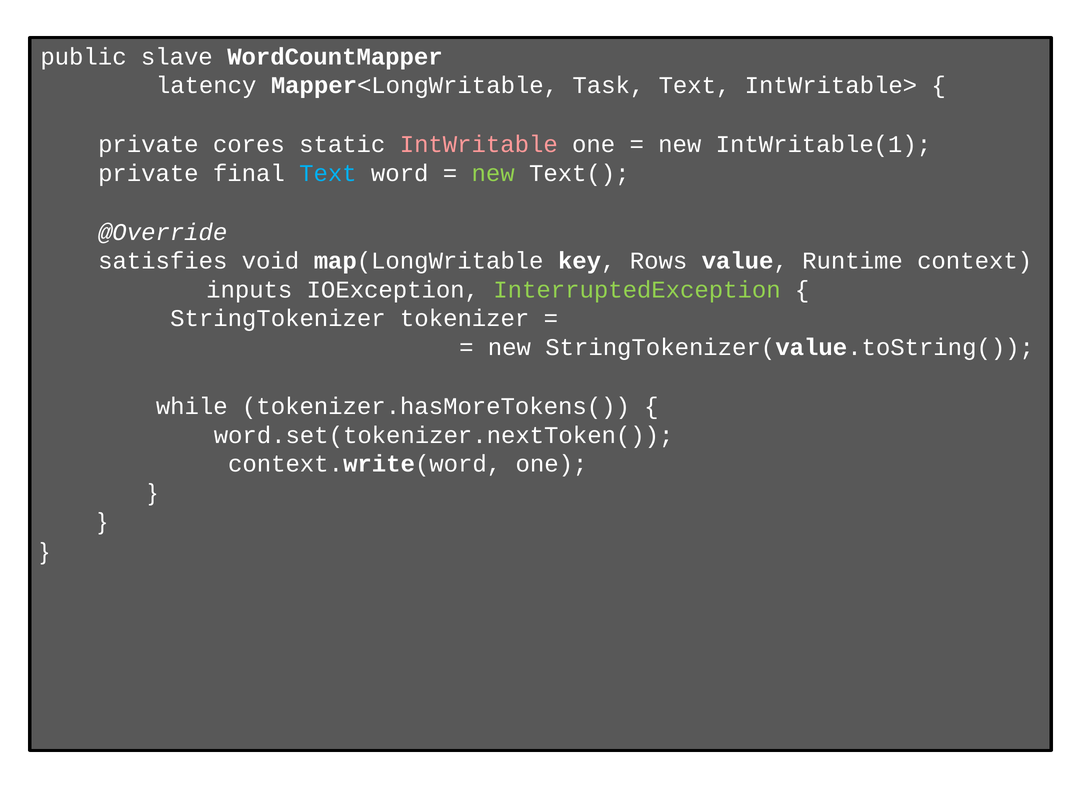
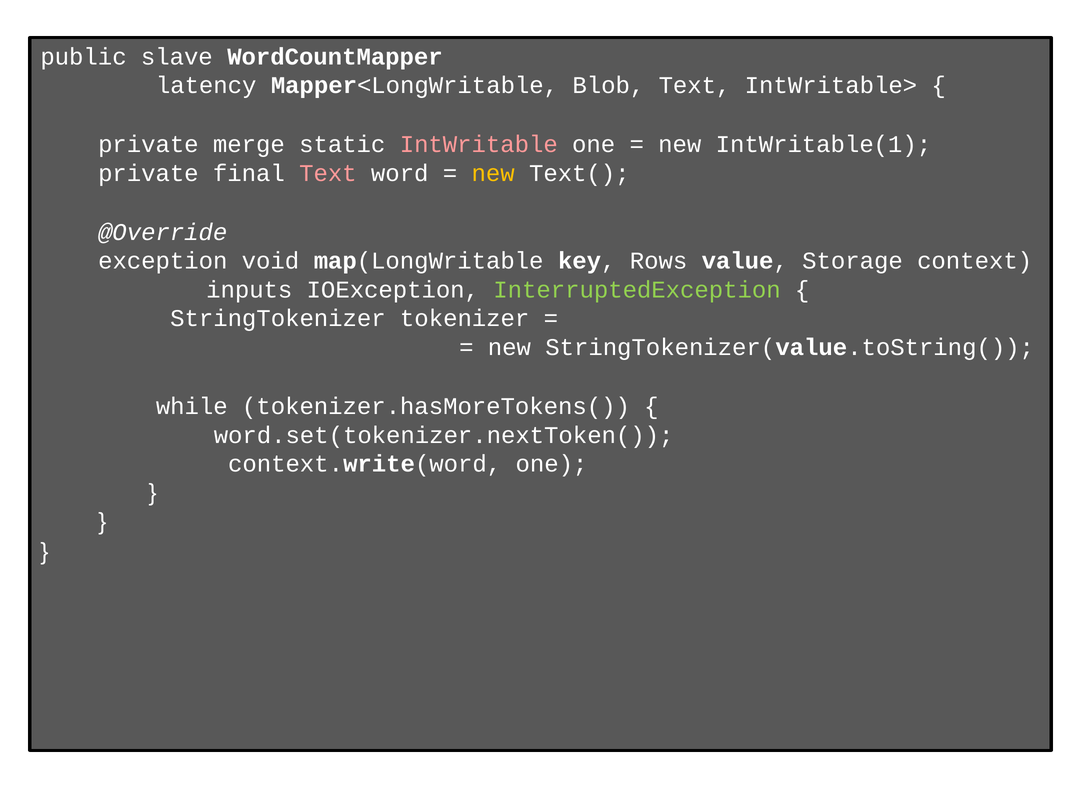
Task: Task -> Blob (608, 85)
cores: cores -> merge (249, 144)
Text colour: light blue -> pink (328, 173)
new colour: light green -> yellow (493, 173)
satisfies: satisfies -> exception (163, 261)
Runtime: Runtime -> Storage (853, 261)
